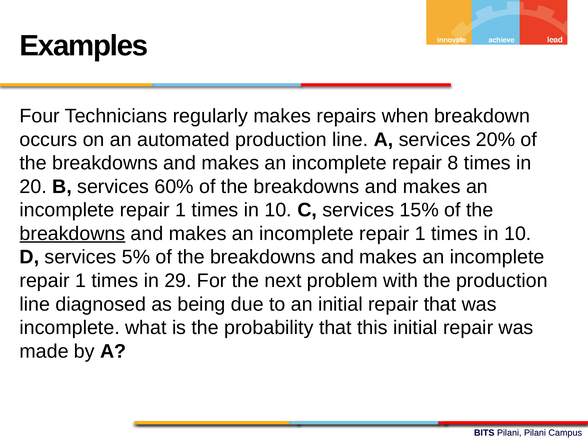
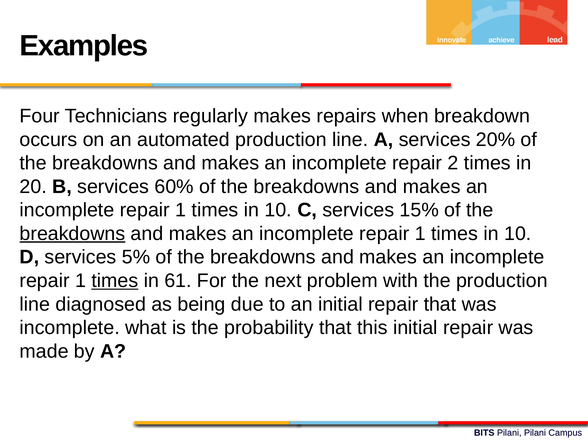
8: 8 -> 2 (453, 163)
times underline: none -> present (115, 281)
29: 29 -> 61 (178, 281)
